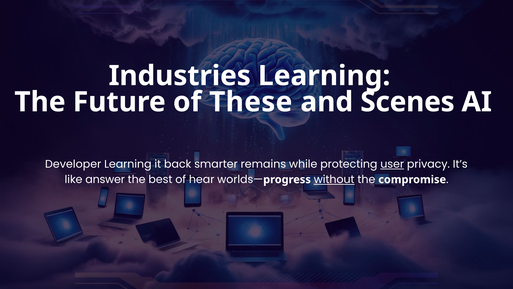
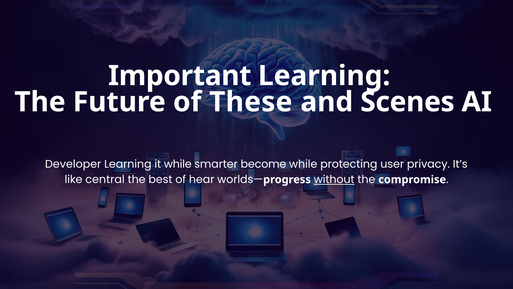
Industries: Industries -> Important (180, 76)
it back: back -> while (178, 164)
remains: remains -> become (263, 164)
user underline: present -> none (392, 164)
answer: answer -> central (105, 179)
